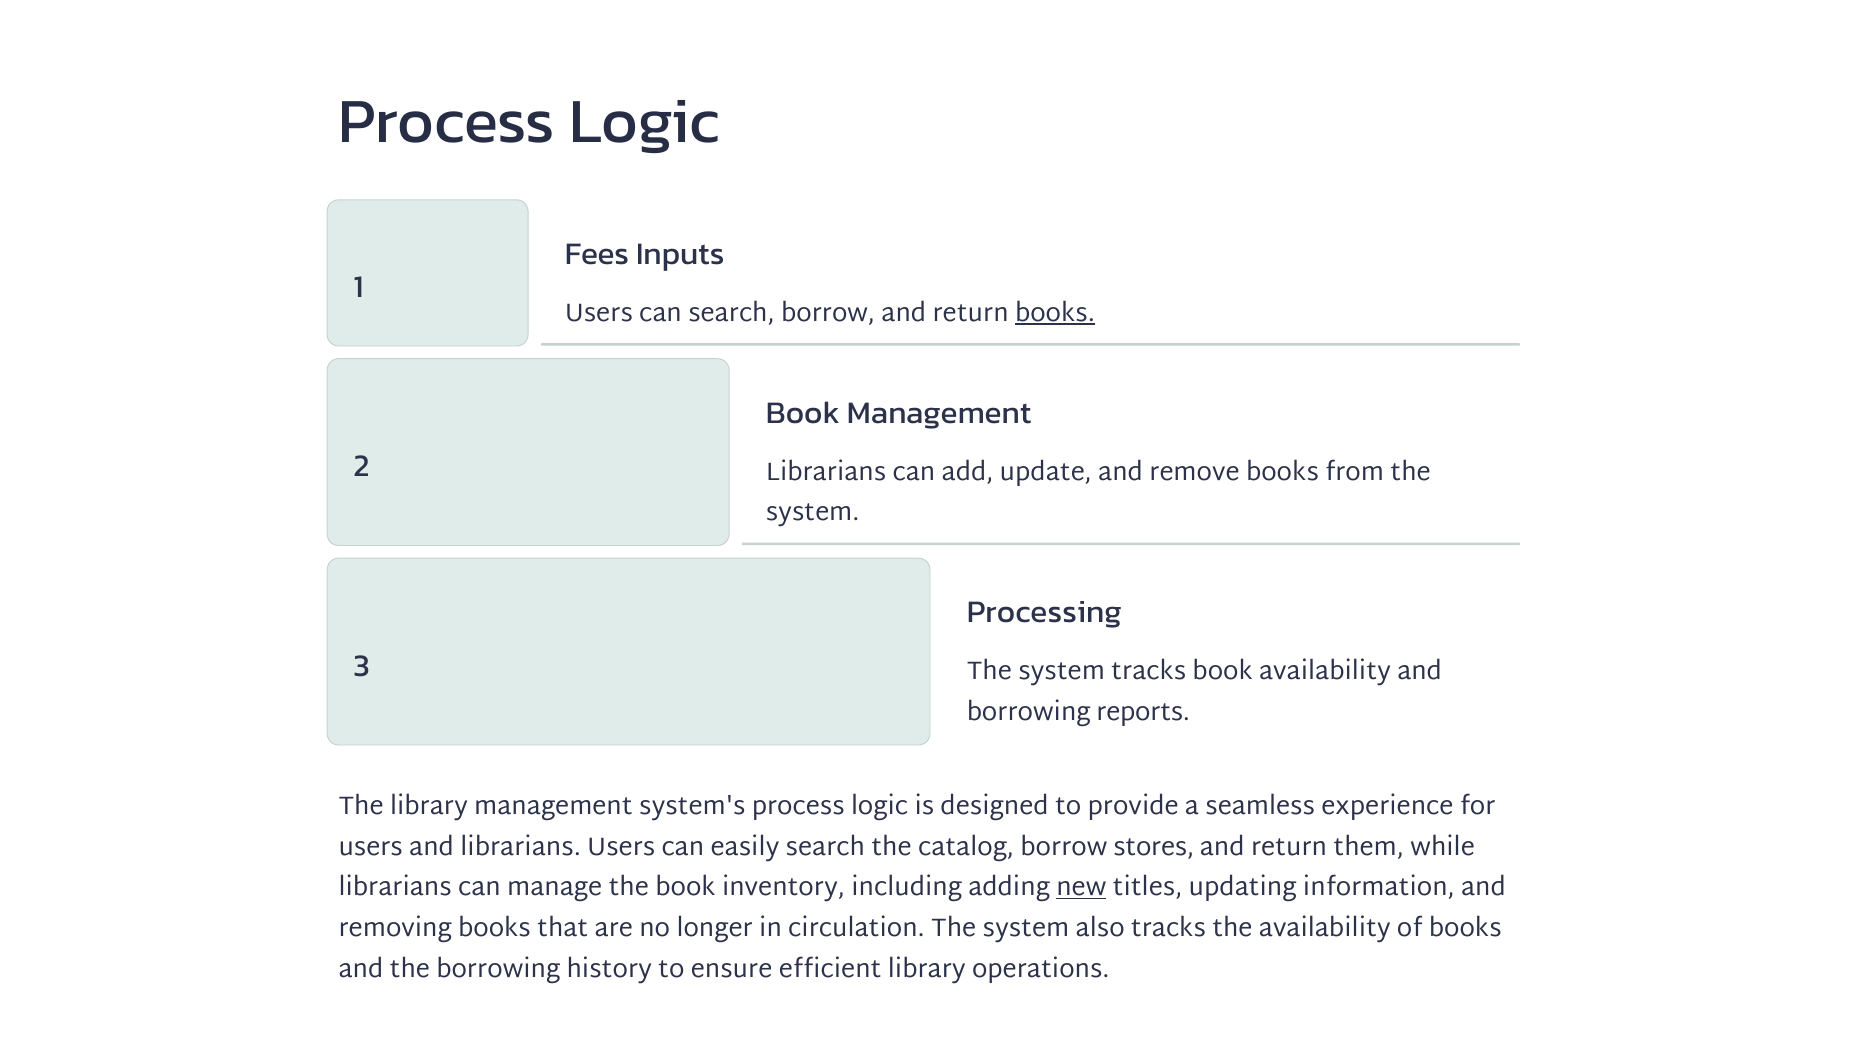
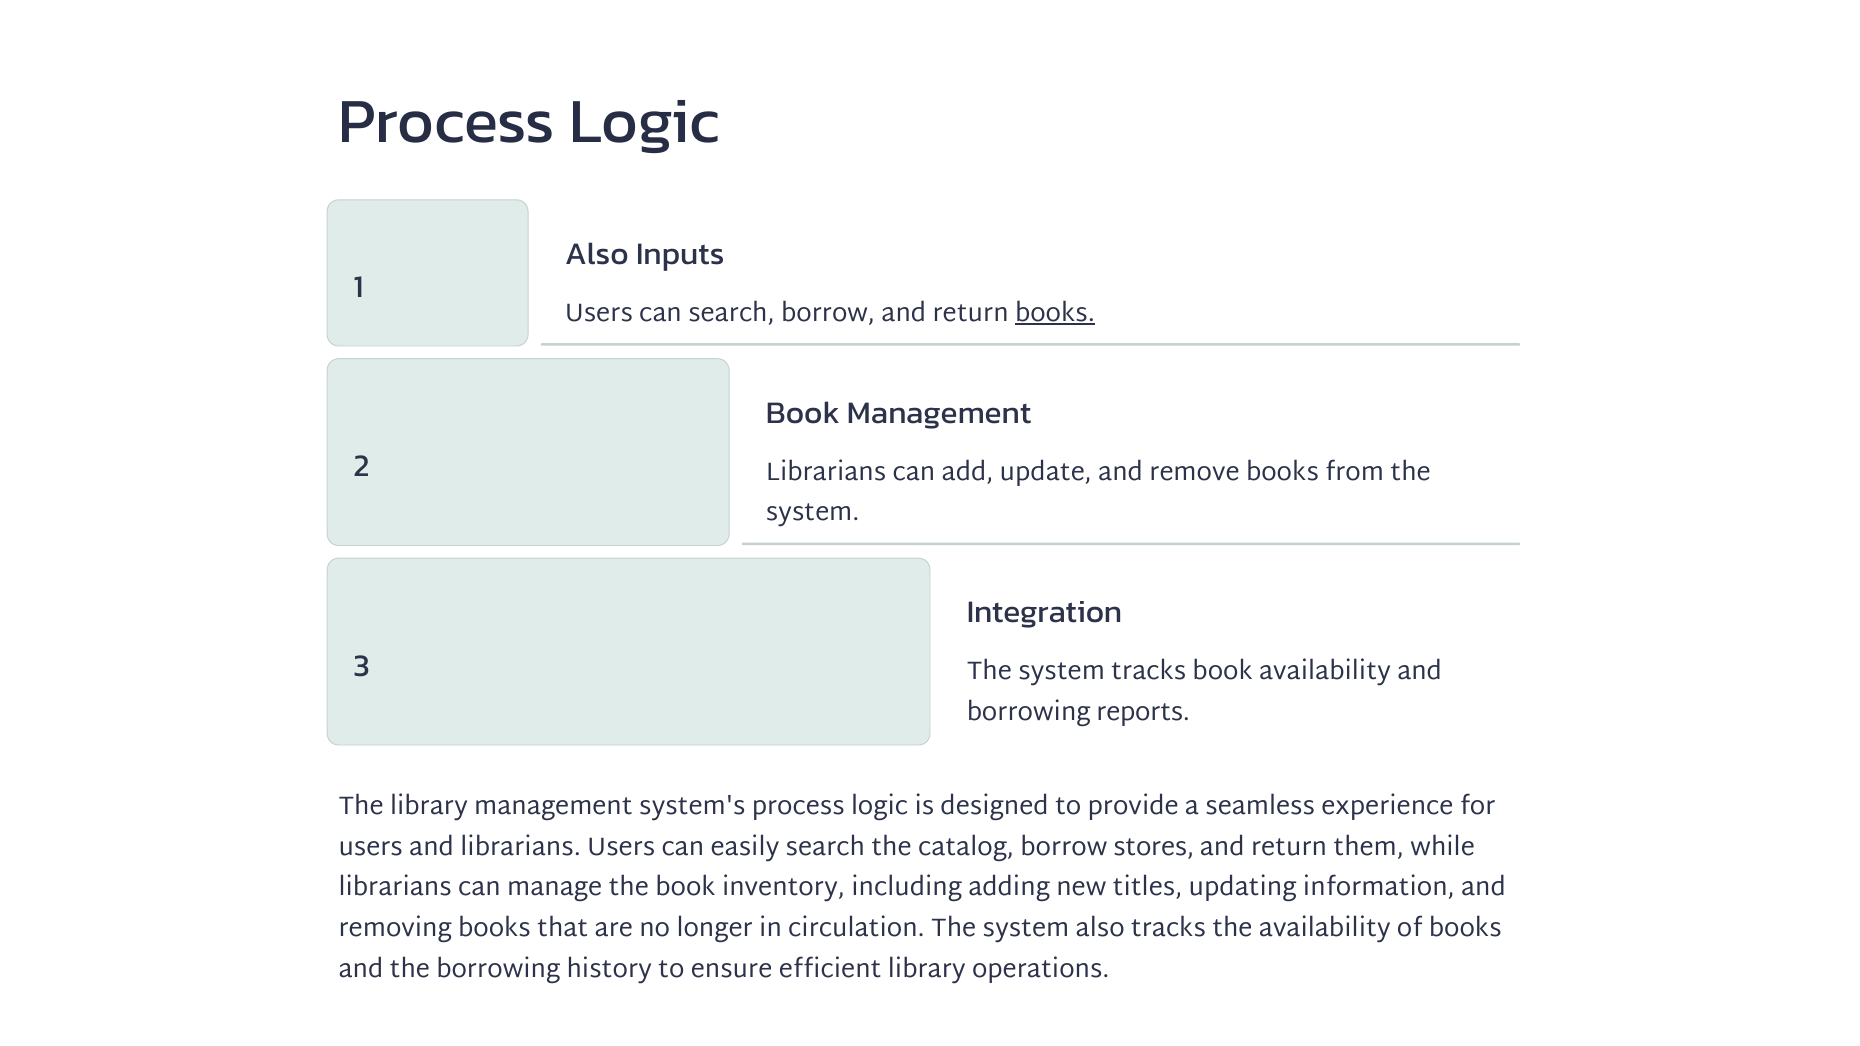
Fees: Fees -> Also (597, 254)
Processing: Processing -> Integration (1044, 612)
new underline: present -> none (1081, 888)
